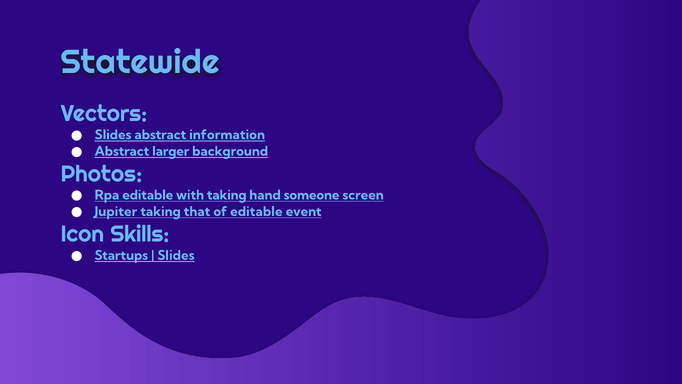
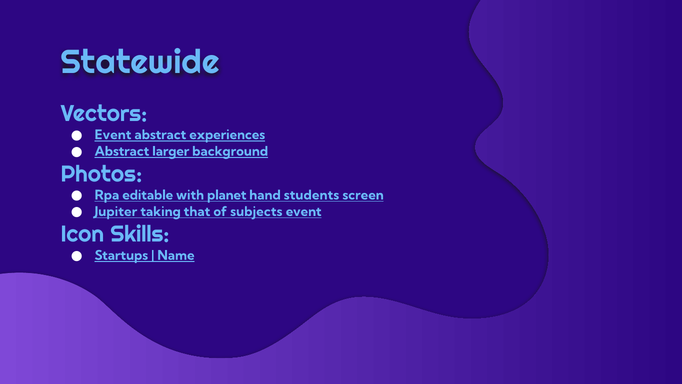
Slides: Slides -> Event (113, 135)
information: information -> experiences (227, 135)
with taking: taking -> planet (227, 195)
someone: someone -> students (311, 195)
of editable: editable -> subjects (256, 211)
Slides: Slides -> Name (176, 255)
